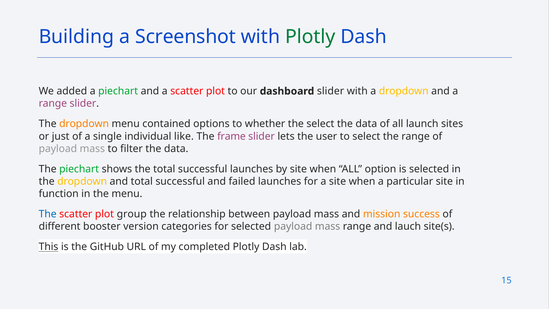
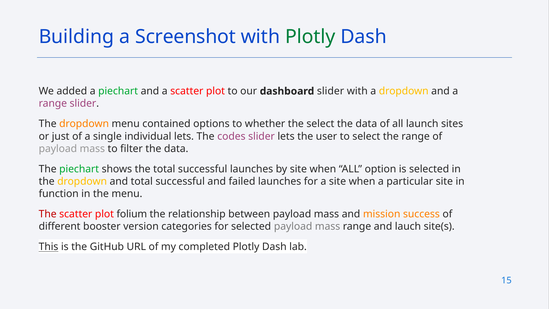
individual like: like -> lets (184, 136)
frame: frame -> codes (231, 136)
The colour: blue -> red (48, 214)
group: group -> folium (132, 214)
